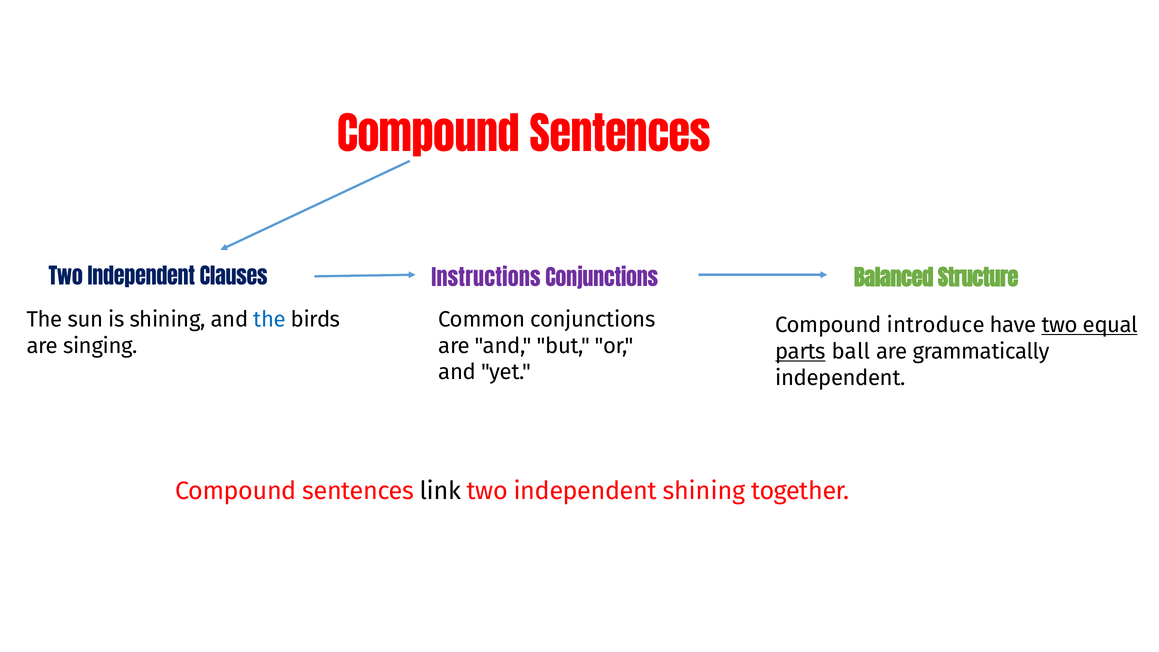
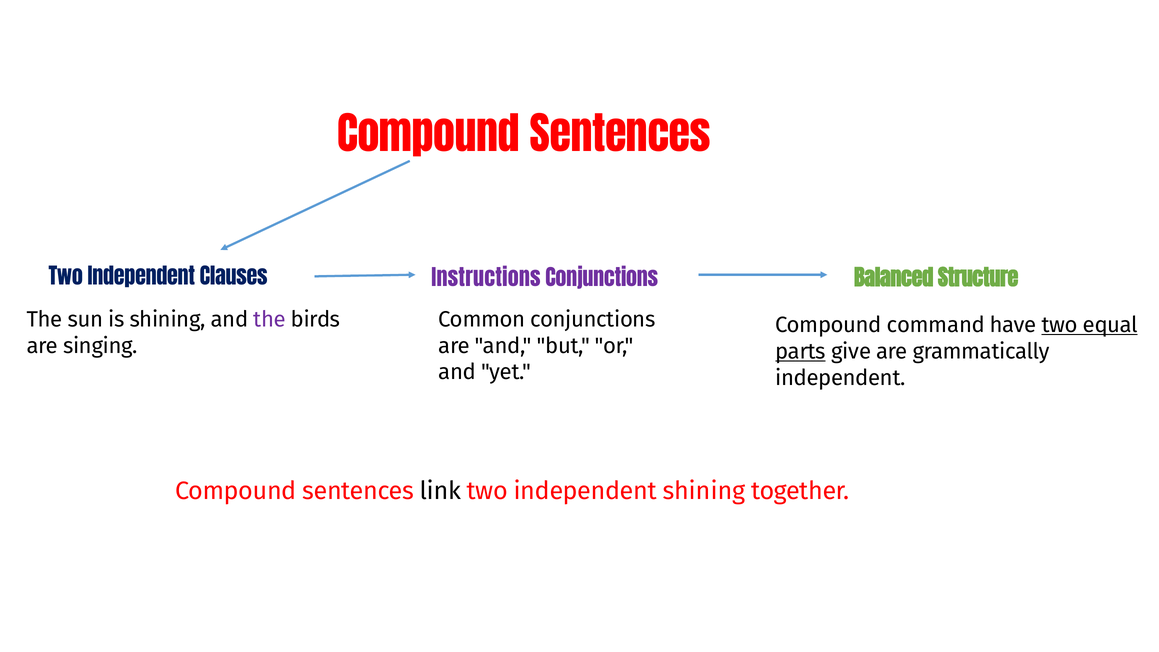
the colour: blue -> purple (270, 319)
introduce: introduce -> command (936, 325)
ball: ball -> give (851, 351)
